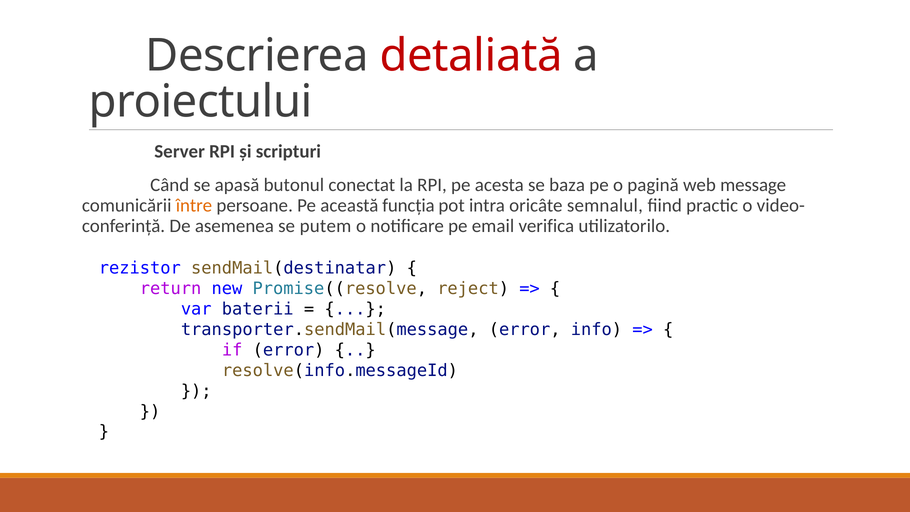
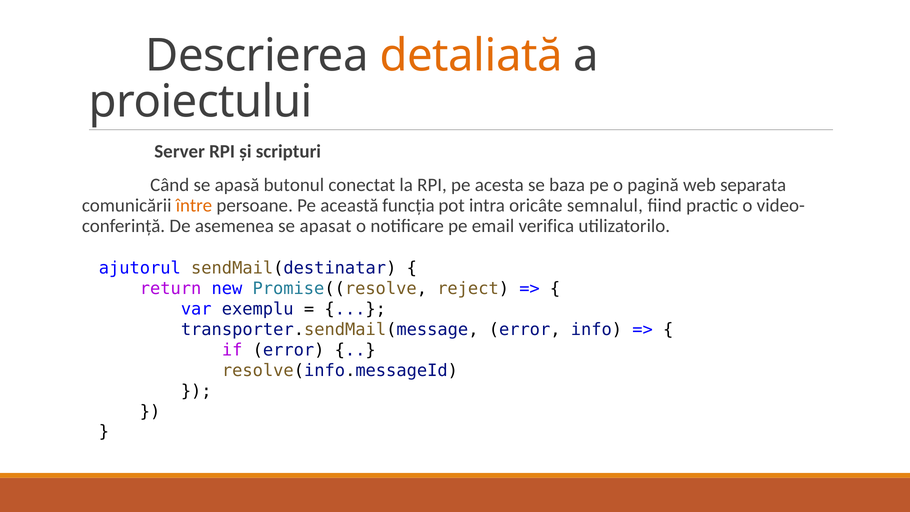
detaliată colour: red -> orange (471, 56)
message: message -> separata (753, 185)
putem: putem -> apasat (325, 226)
rezistor: rezistor -> ajutorul (140, 268)
baterii: baterii -> exemplu (258, 309)
